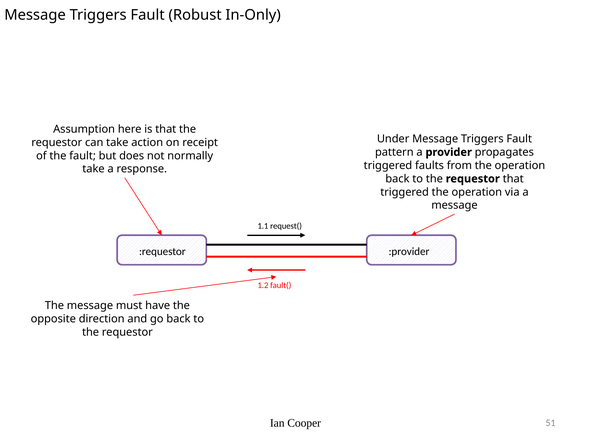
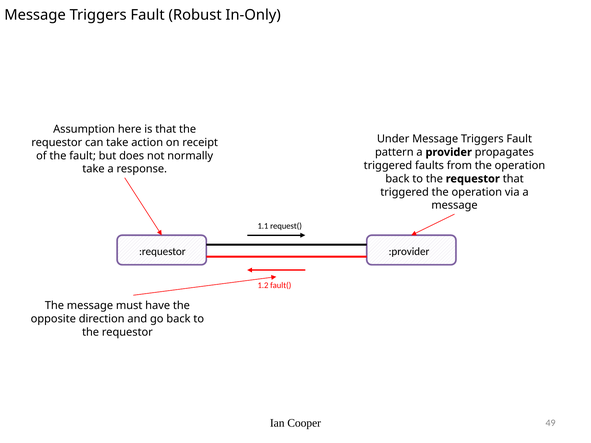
51: 51 -> 49 (551, 423)
